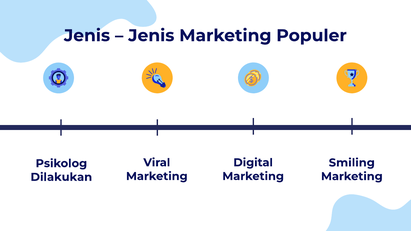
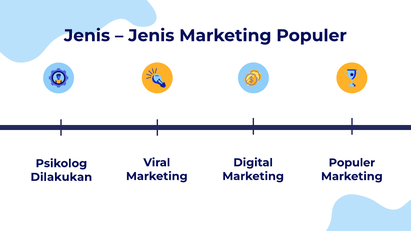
Smiling: Smiling -> Populer (352, 163)
